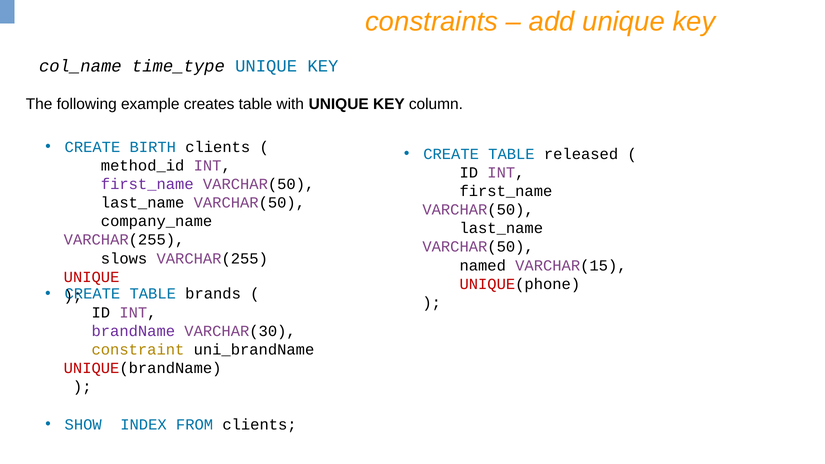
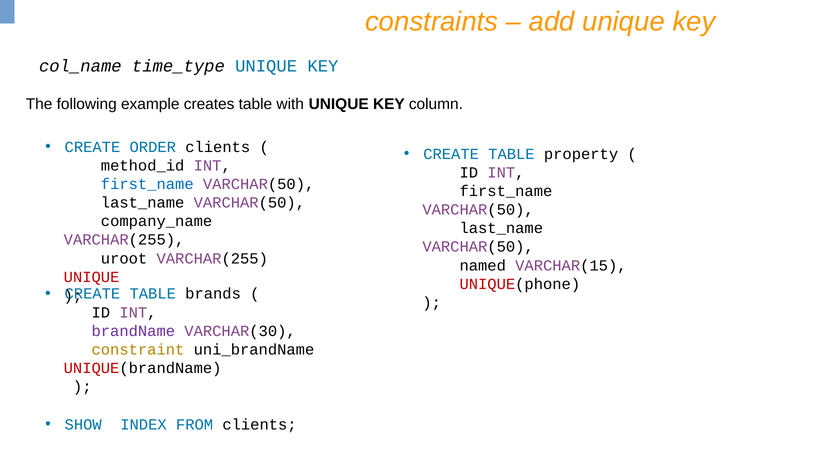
BIRTH: BIRTH -> ORDER (153, 147)
released: released -> property (581, 154)
first_name colour: purple -> blue (147, 184)
slows: slows -> uroot (124, 258)
